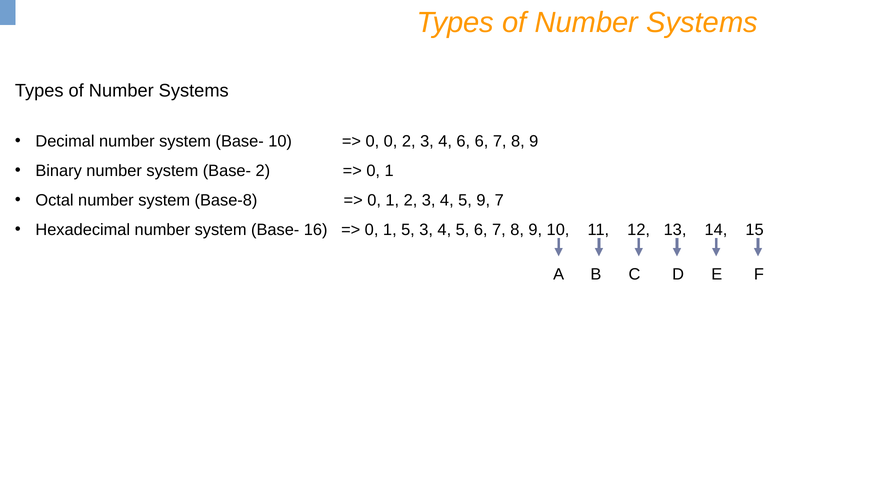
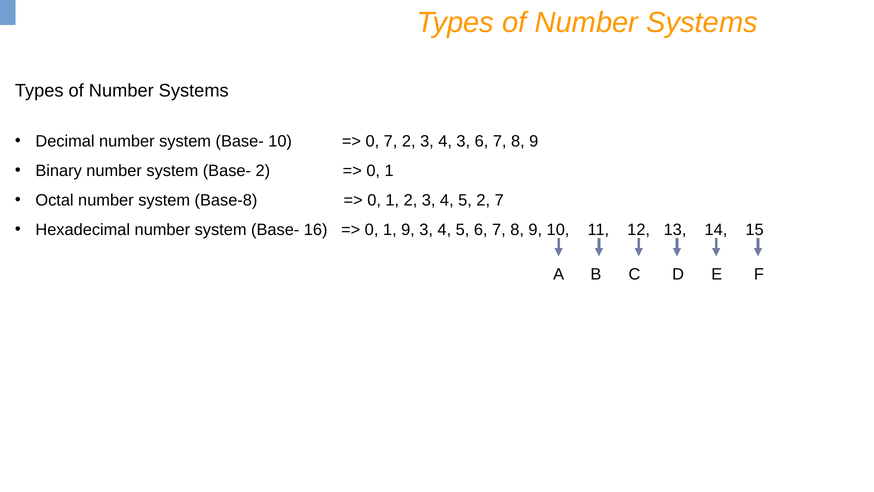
0 0: 0 -> 7 (391, 141)
4 6: 6 -> 3 (463, 141)
5 9: 9 -> 2 (483, 200)
1 5: 5 -> 9 (408, 230)
